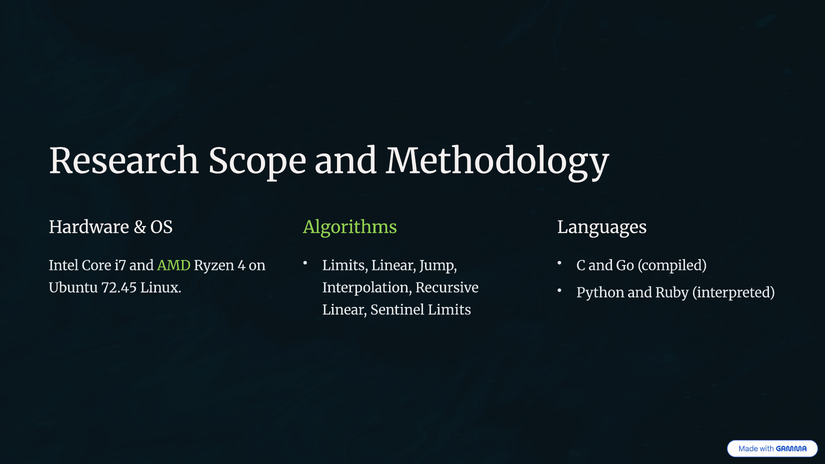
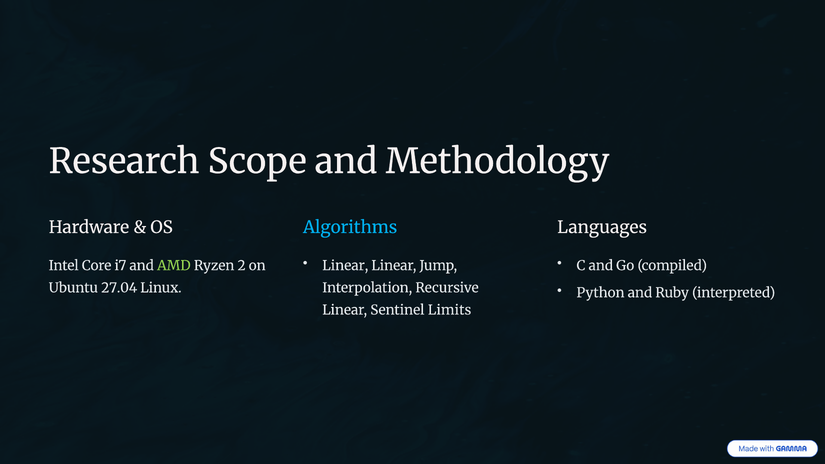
Algorithms colour: light green -> light blue (350, 227)
Limits: Limits -> Linear (345, 266)
4: 4 -> 2 (242, 266)
72.45: 72.45 -> 27.04 (119, 288)
